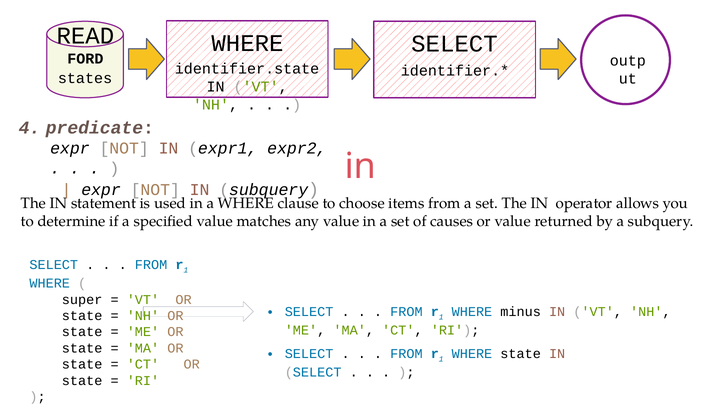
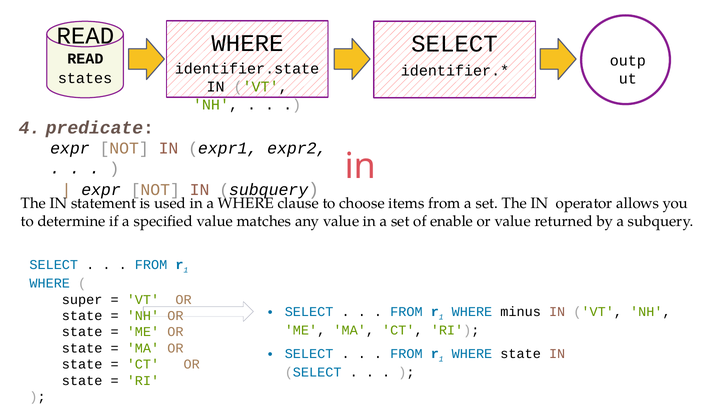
FORD: FORD -> READ (85, 59)
causes: causes -> enable (452, 222)
